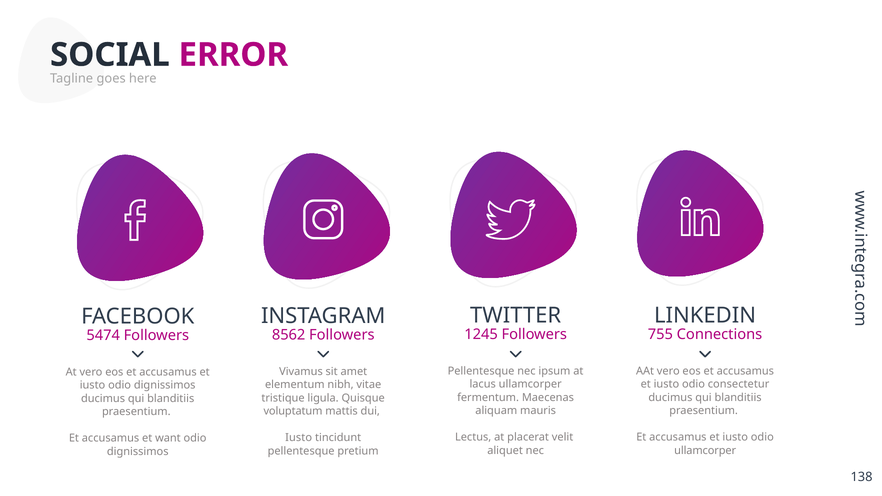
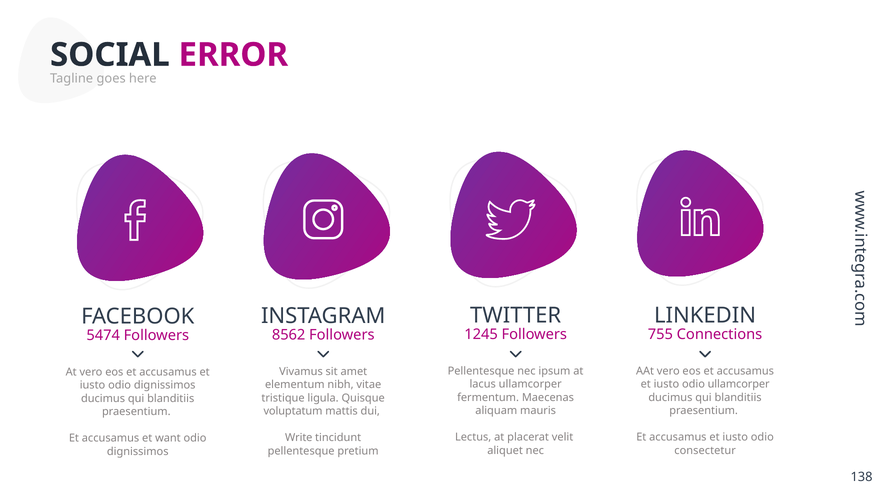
odio consectetur: consectetur -> ullamcorper (739, 384)
Iusto: Iusto -> Write (299, 438)
ullamcorper: ullamcorper -> consectetur (705, 450)
